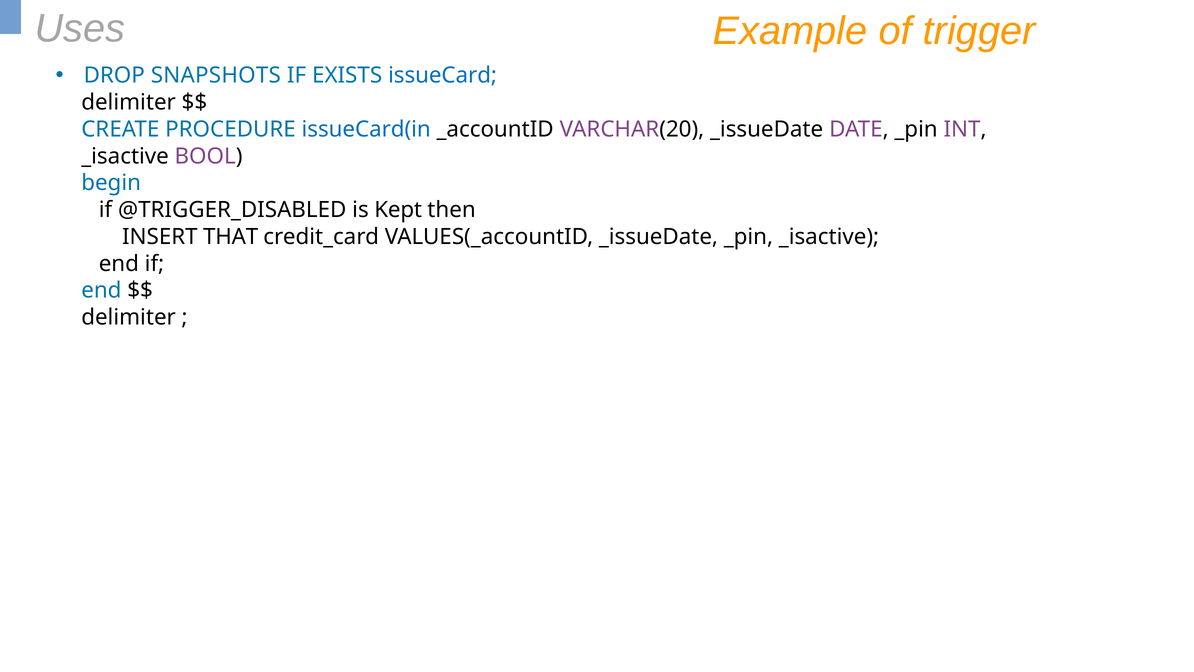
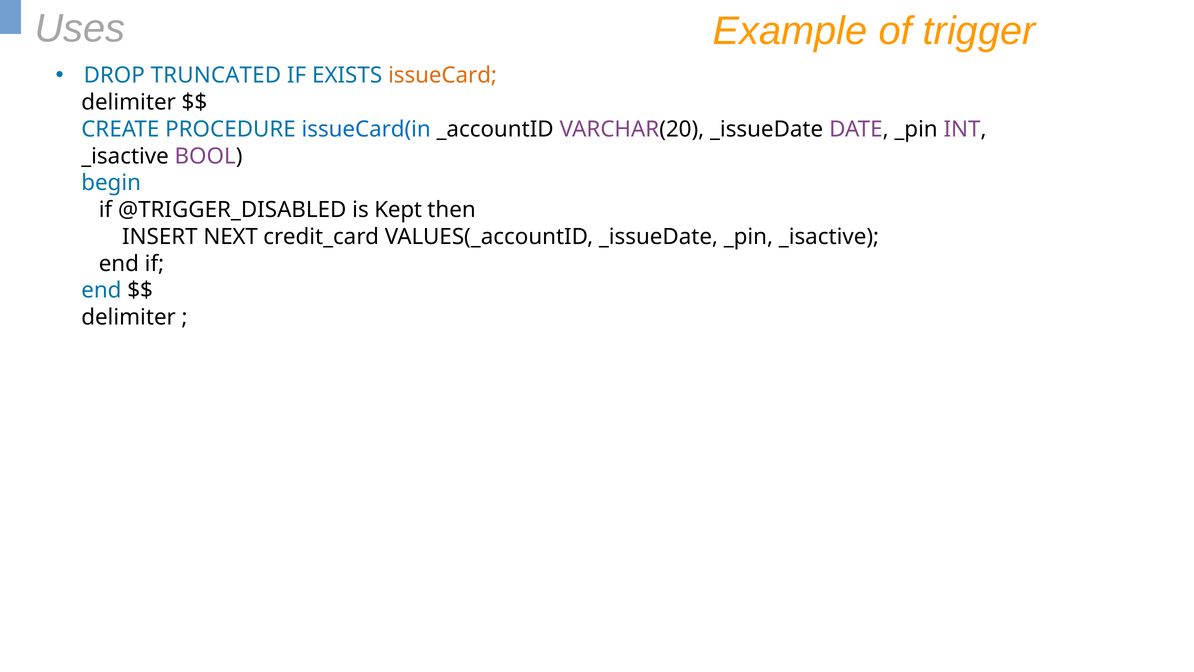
SNAPSHOTS: SNAPSHOTS -> TRUNCATED (216, 75)
issueCard colour: blue -> orange (443, 75)
THAT: THAT -> NEXT (231, 237)
